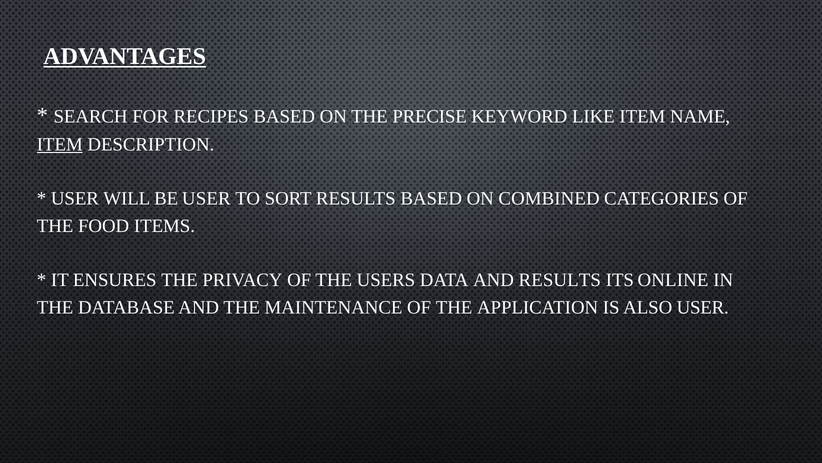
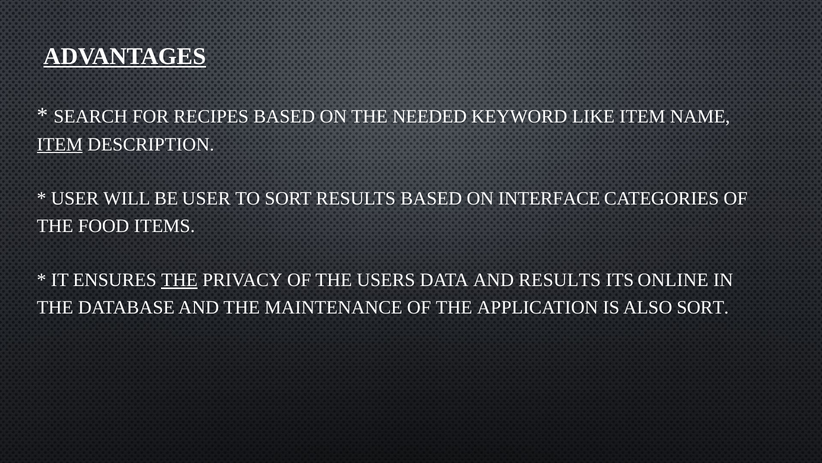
PRECISE: PRECISE -> NEEDED (430, 116)
COMBINED: COMBINED -> INTERFACE (549, 198)
THE underline: none -> present (179, 280)
ALSO USER: USER -> SORT (703, 307)
